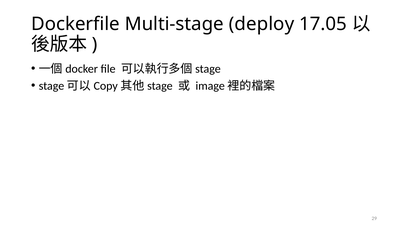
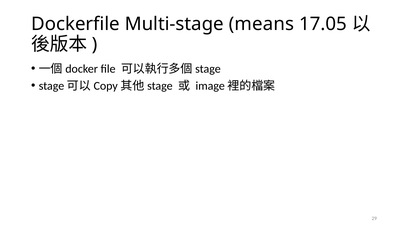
deploy: deploy -> means (261, 24)
